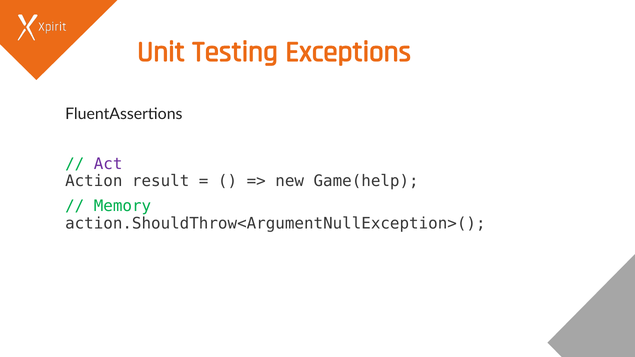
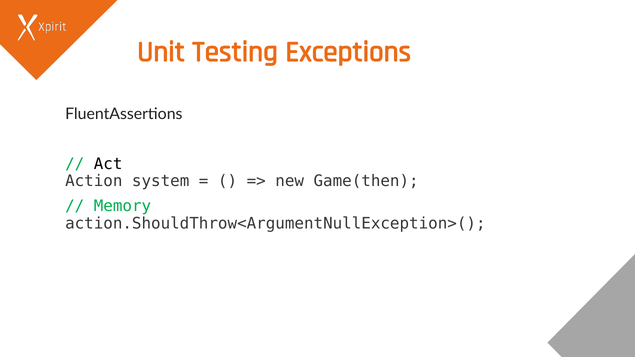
Act colour: purple -> black (108, 164)
result: result -> system (161, 181)
Game(help: Game(help -> Game(then (366, 181)
